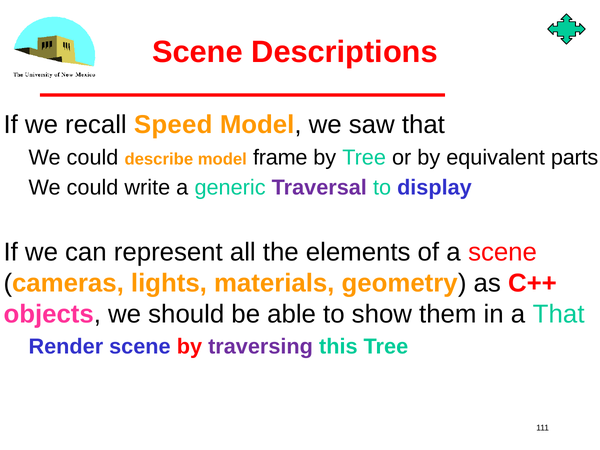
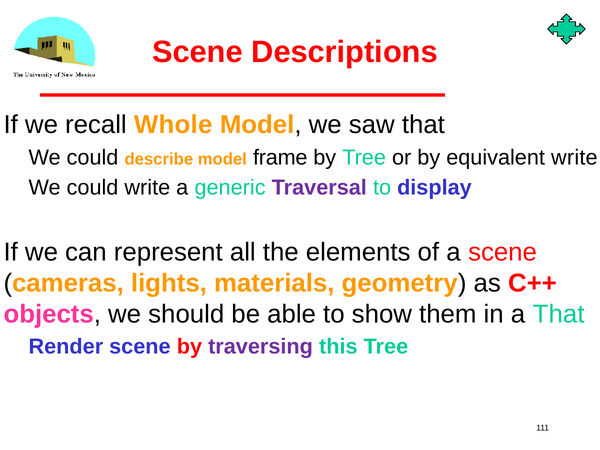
Speed: Speed -> Whole (173, 125)
equivalent parts: parts -> write (574, 157)
